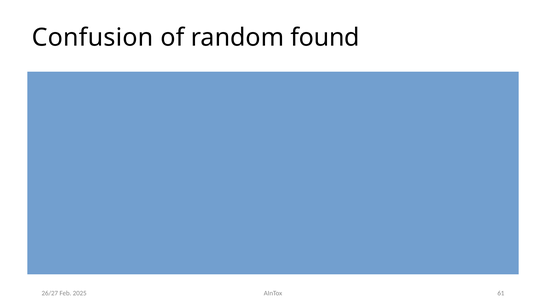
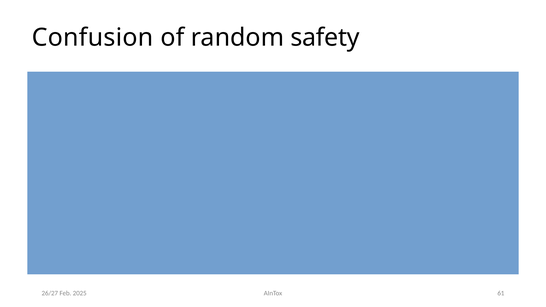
found: found -> safety (325, 38)
